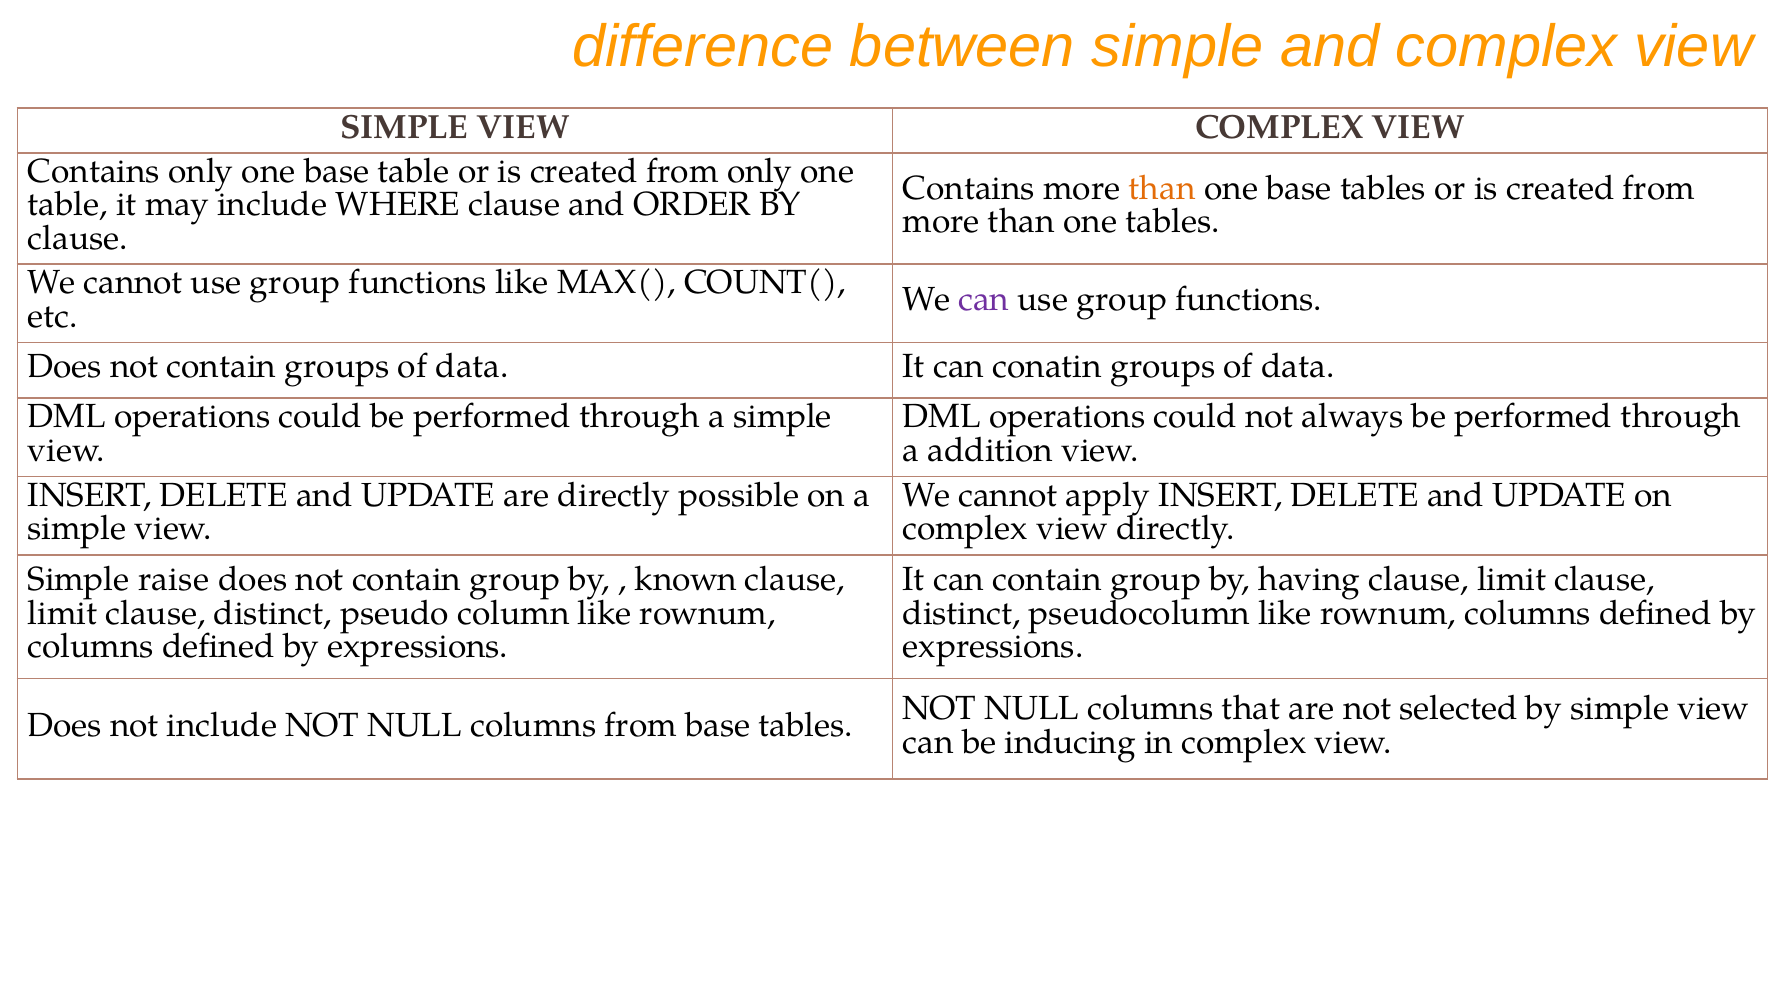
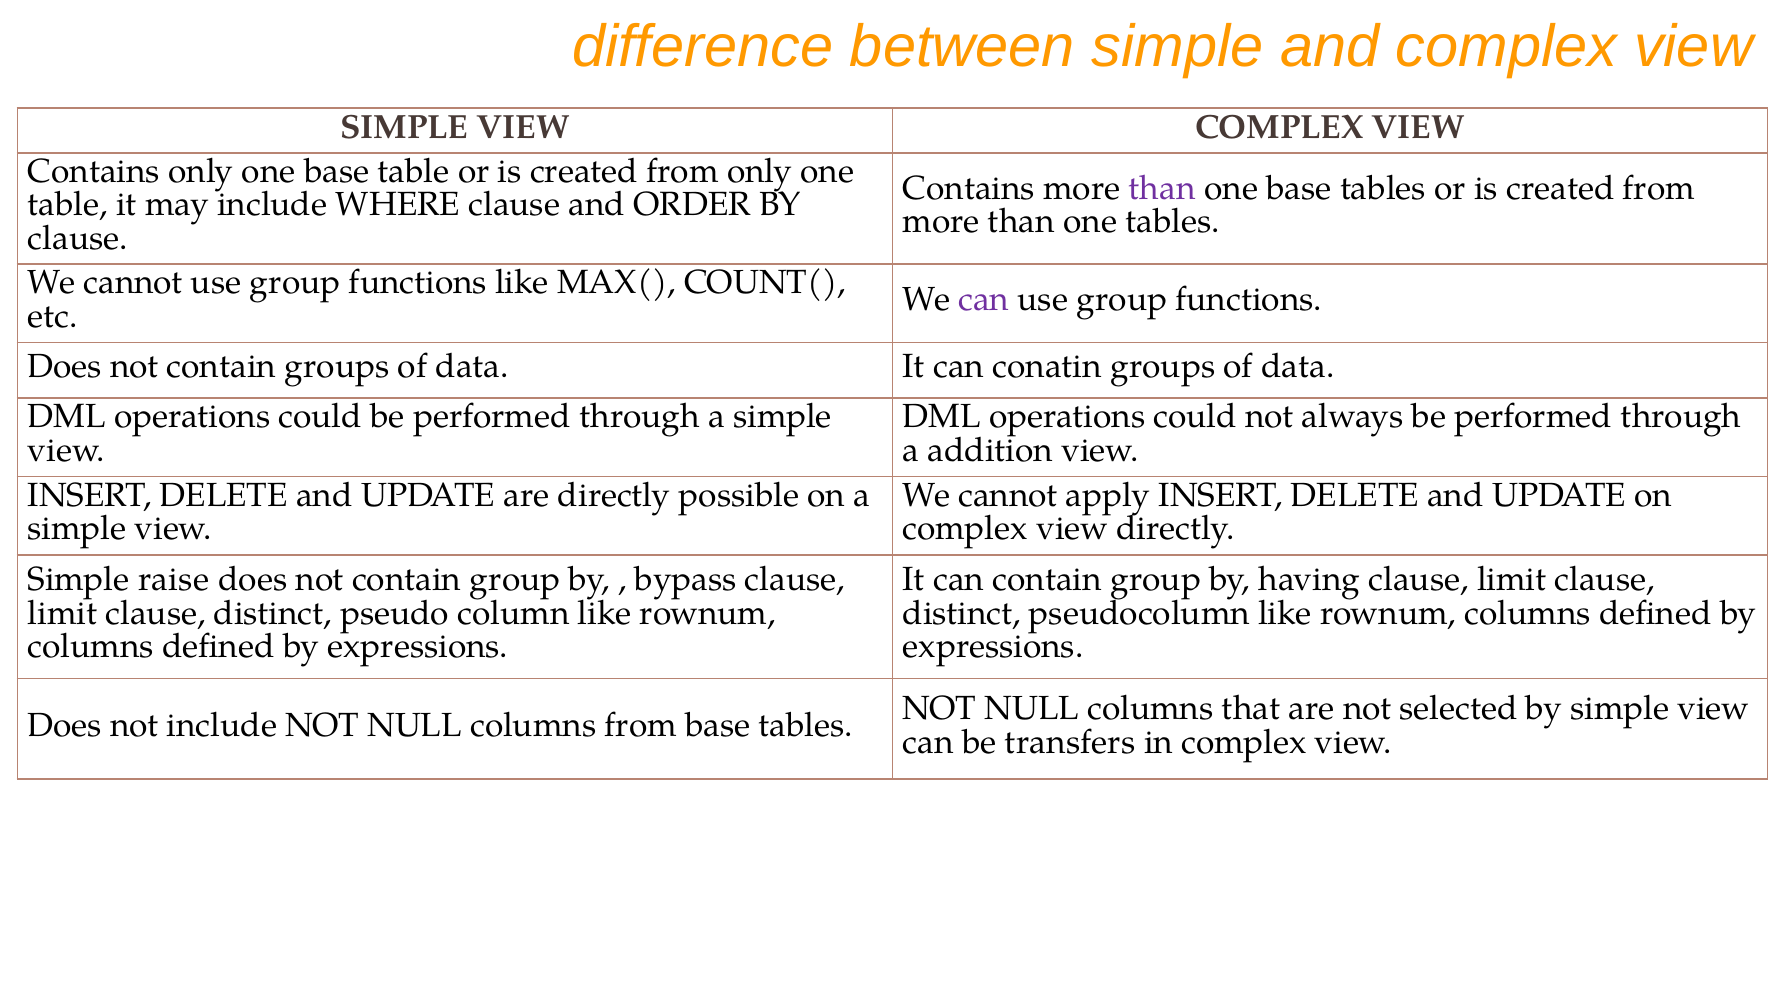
than colour: orange -> purple (1162, 188)
known: known -> bypass (686, 579)
inducing: inducing -> transfers (1070, 742)
